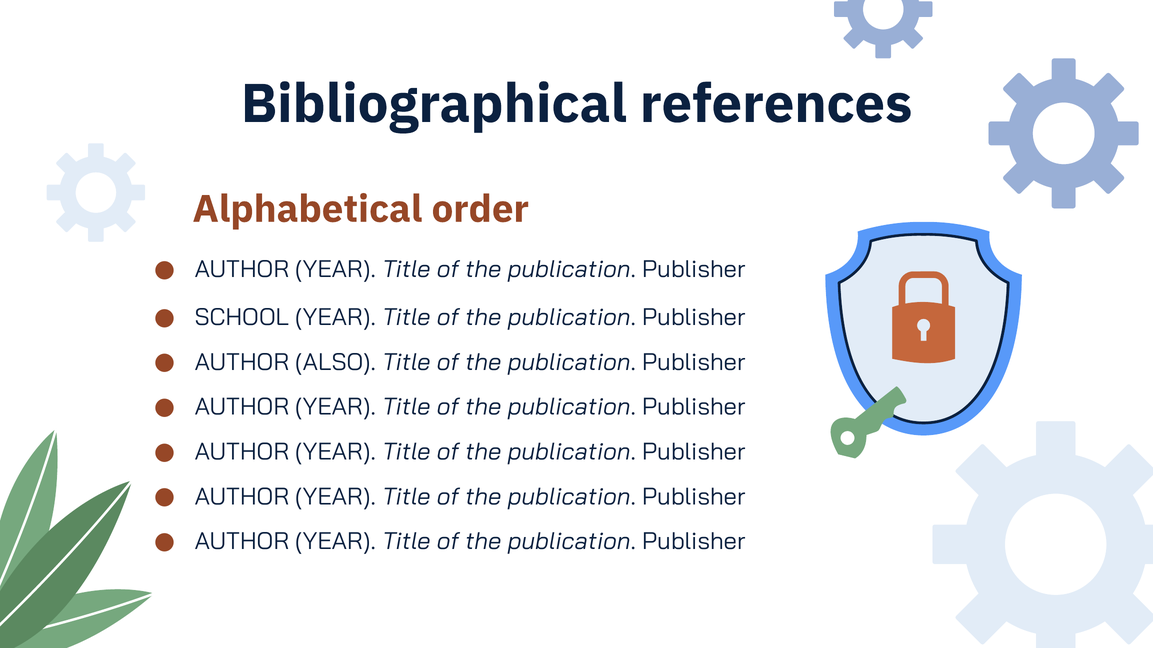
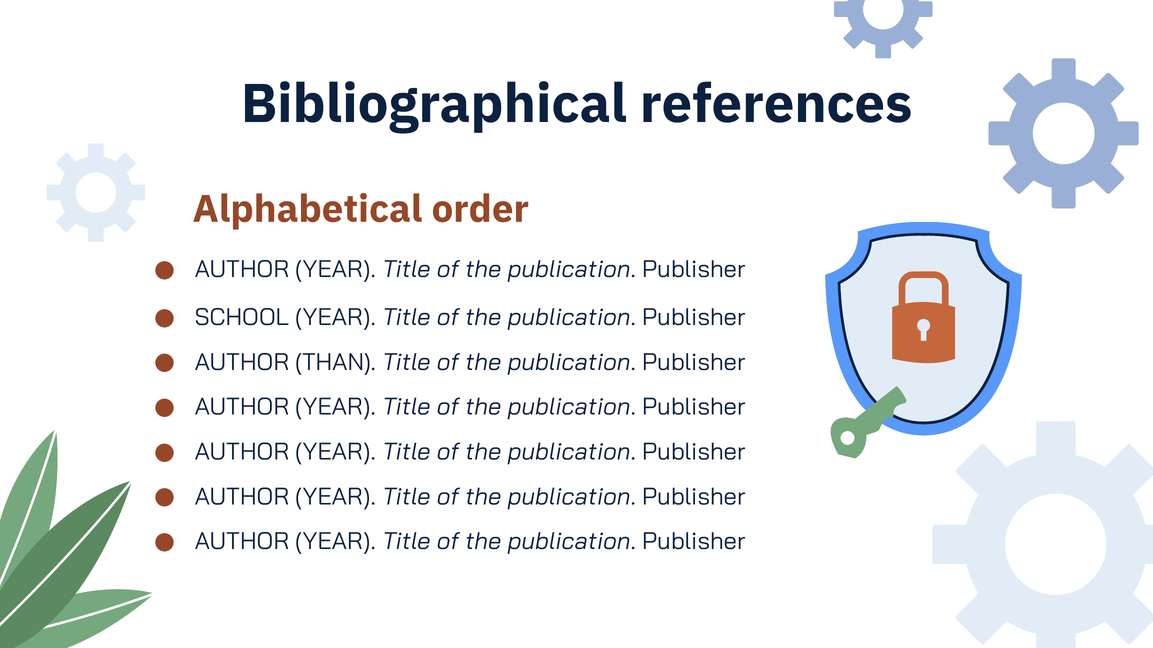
ALSO: ALSO -> THAN (336, 362)
